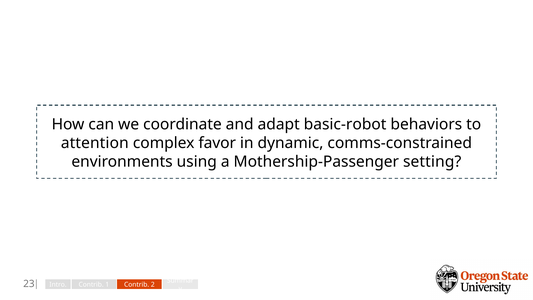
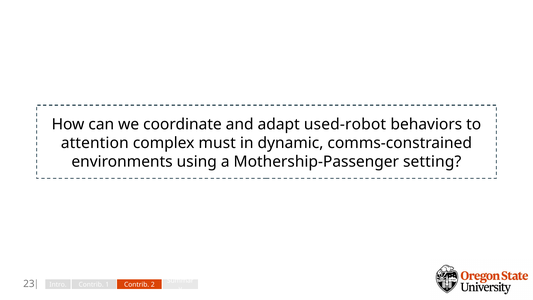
basic-robot: basic-robot -> used-robot (345, 124)
favor: favor -> must (217, 143)
